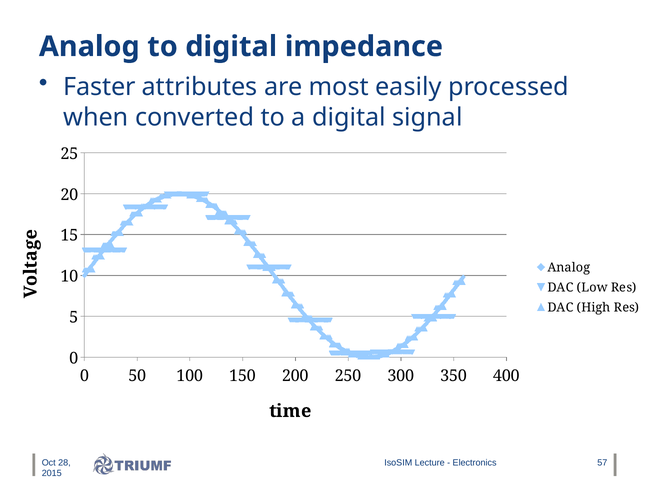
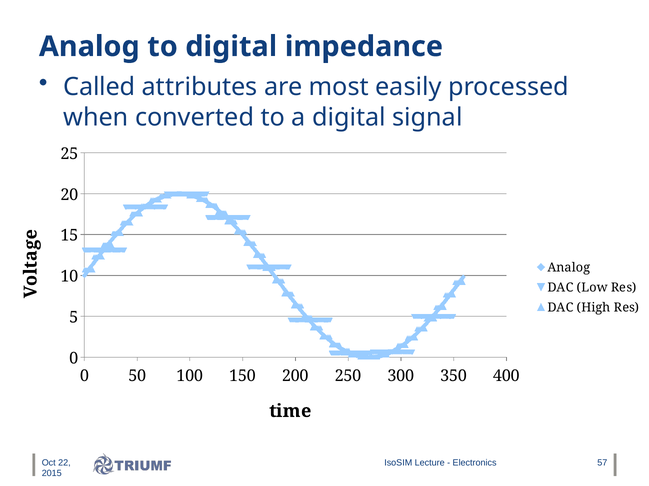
Faster: Faster -> Called (99, 87)
28: 28 -> 22 (64, 463)
